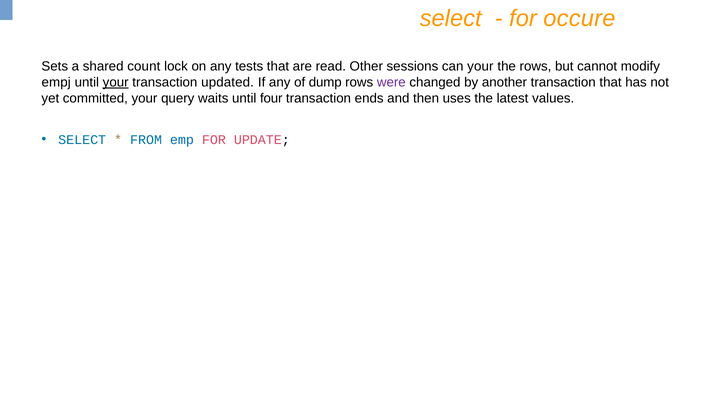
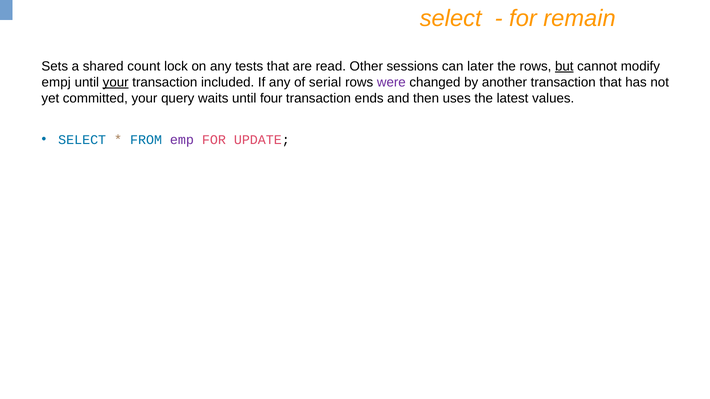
occure: occure -> remain (580, 18)
can your: your -> later (480, 66)
but underline: none -> present (564, 66)
updated: updated -> included (228, 82)
dump: dump -> serial (325, 82)
emp colour: blue -> purple (182, 140)
